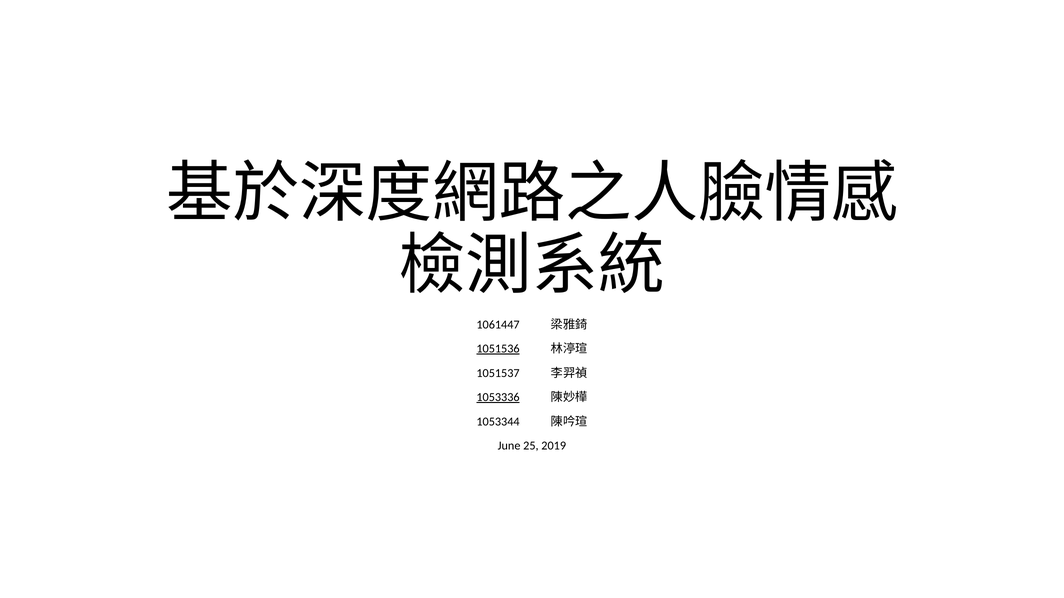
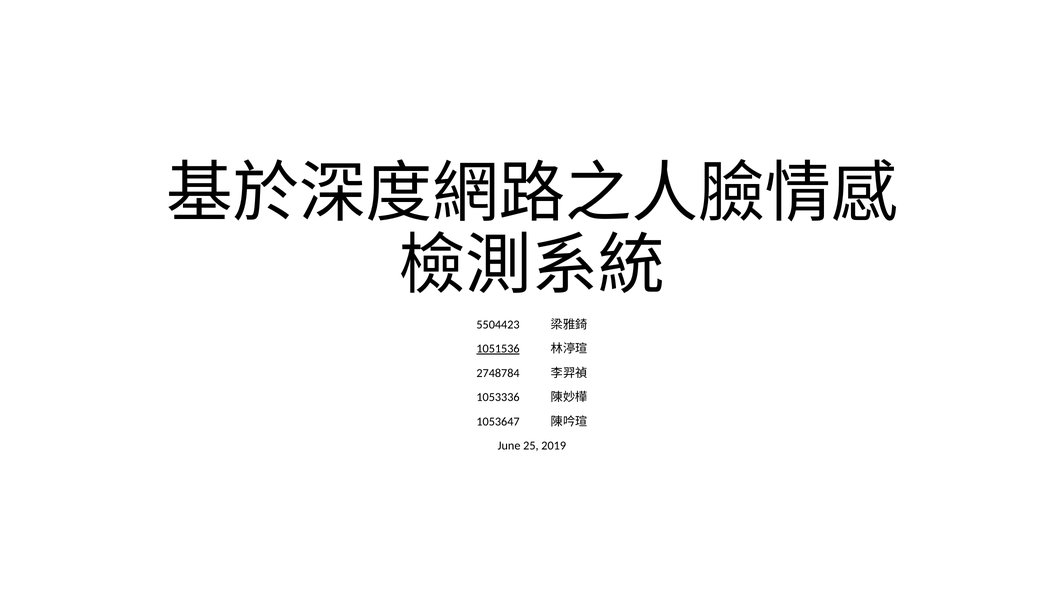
1061447: 1061447 -> 5504423 (498, 325)
1051537: 1051537 -> 2748784 (498, 373)
1053336 underline: present -> none (498, 398)
1053344: 1053344 -> 1053647 (498, 422)
